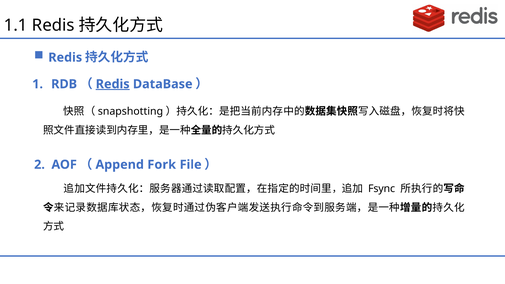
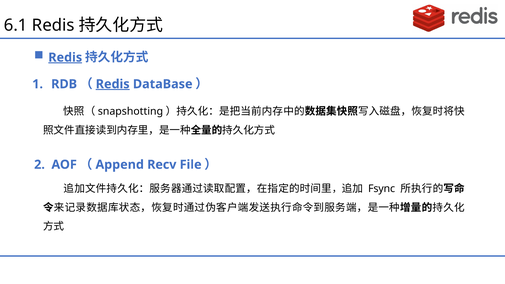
1.1: 1.1 -> 6.1 (16, 25)
Redis underline: none -> present (65, 57)
Fork: Fork -> Recv (162, 165)
